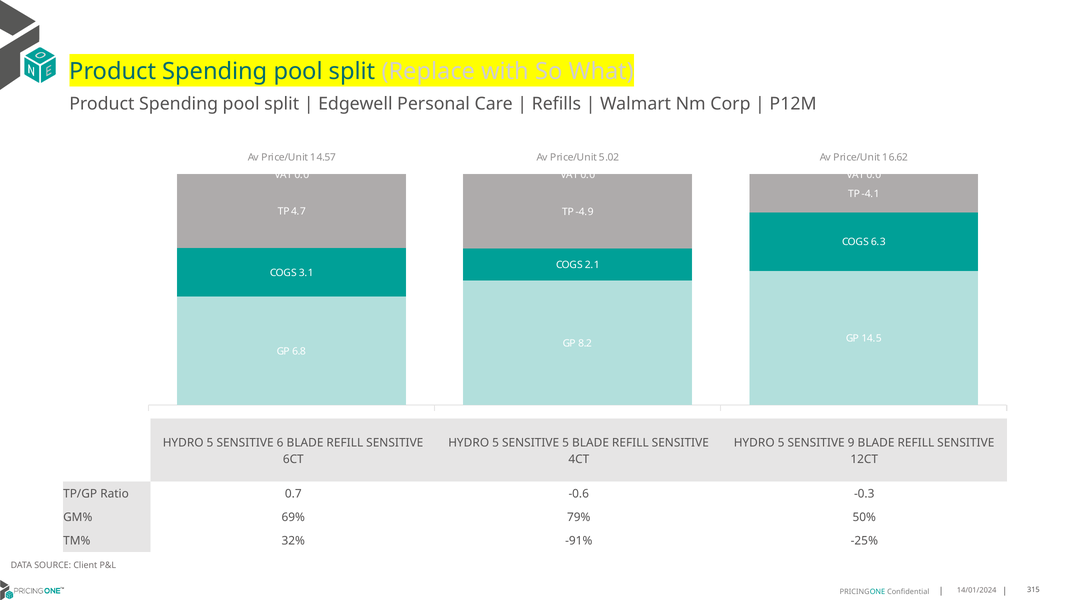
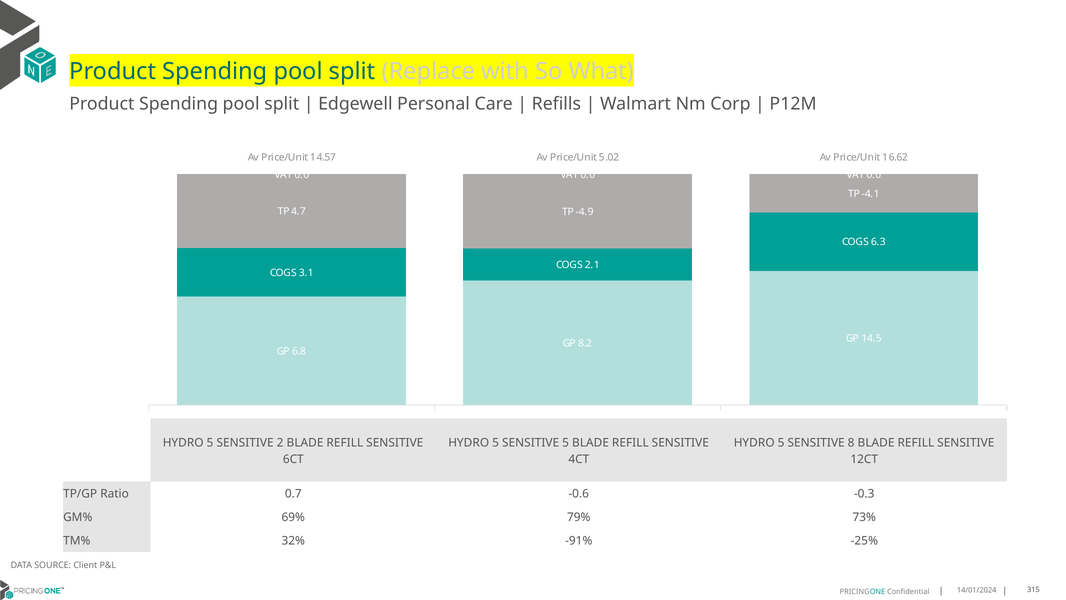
6: 6 -> 2 (280, 442)
9: 9 -> 8 (851, 442)
50%: 50% -> 73% (864, 517)
